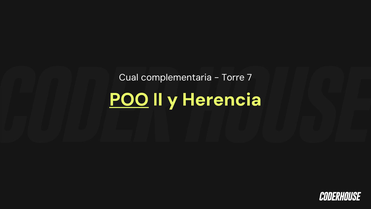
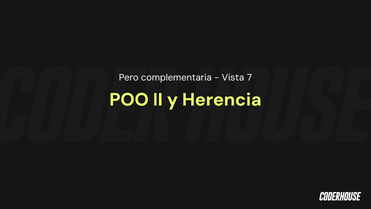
Cual: Cual -> Pero (129, 77)
Torre: Torre -> Vista (233, 77)
POO underline: present -> none (129, 100)
